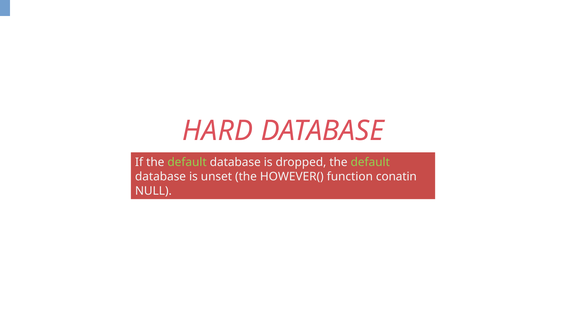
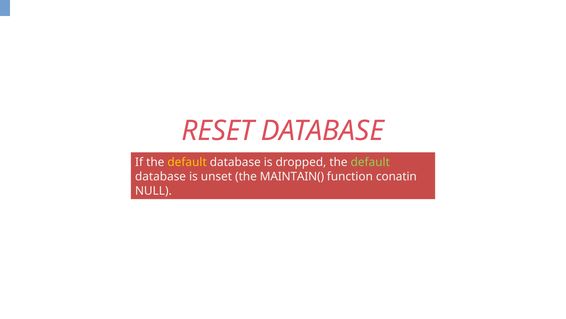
HARD: HARD -> RESET (218, 131)
default colour: light green -> yellow (187, 162)
HOWEVER(: HOWEVER( -> MAINTAIN( (292, 176)
